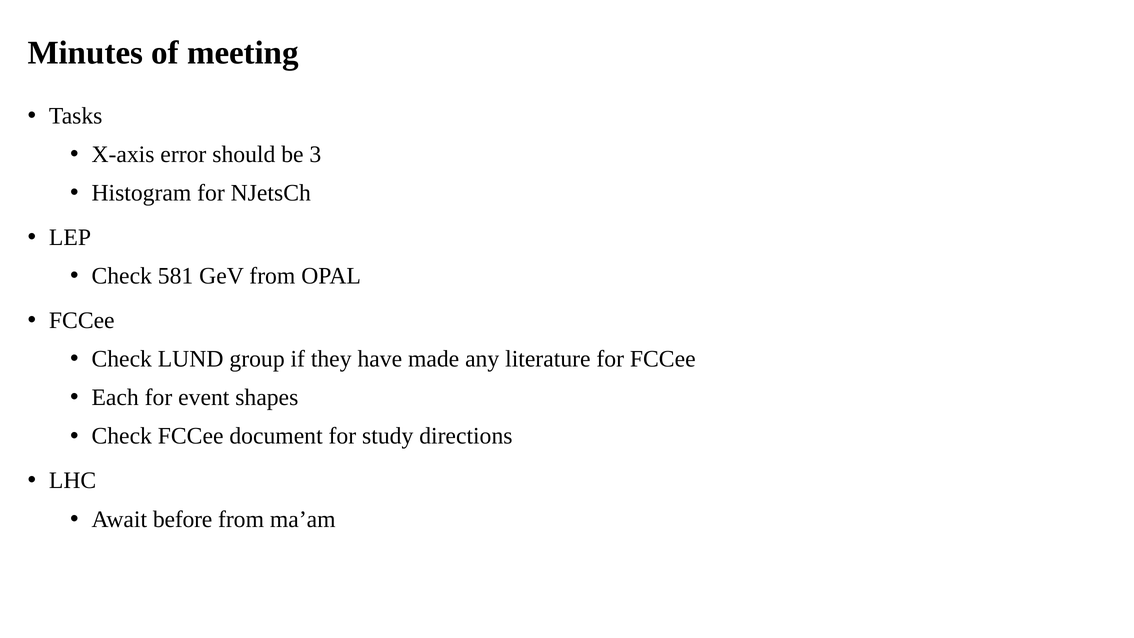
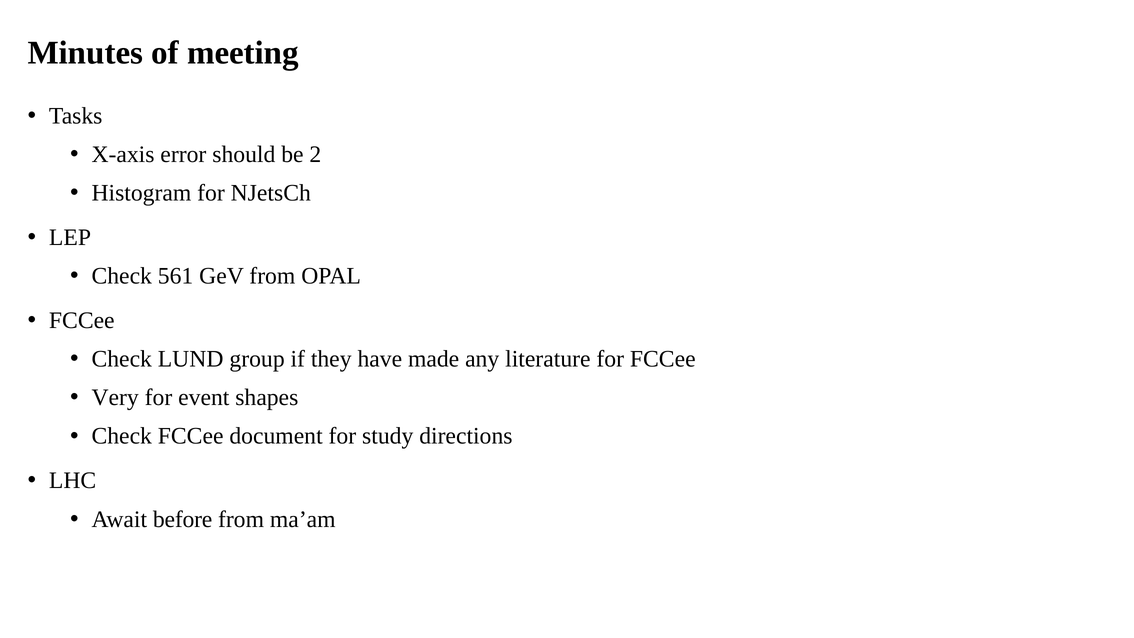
3: 3 -> 2 (315, 154)
581: 581 -> 561 (176, 276)
Each: Each -> Very (115, 398)
